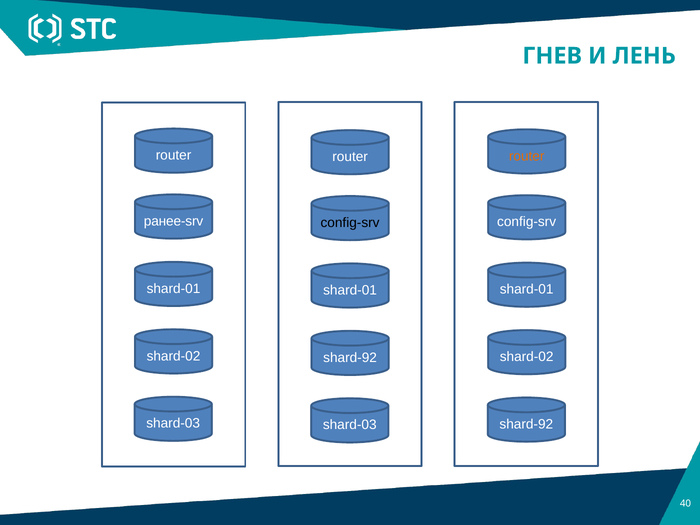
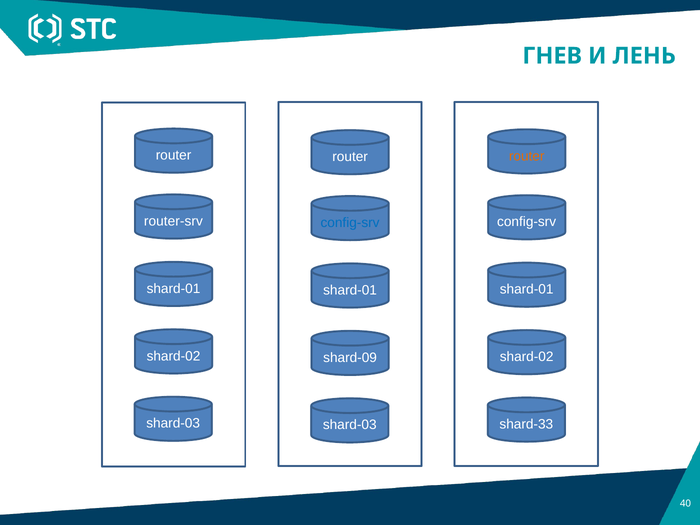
ранее-srv: ранее-srv -> router-srv (173, 221)
config-srv colour: black -> blue (350, 223)
shard-92: shard-92 -> shard-09 (350, 358)
shard-92: shard-92 -> shard-33 (526, 424)
